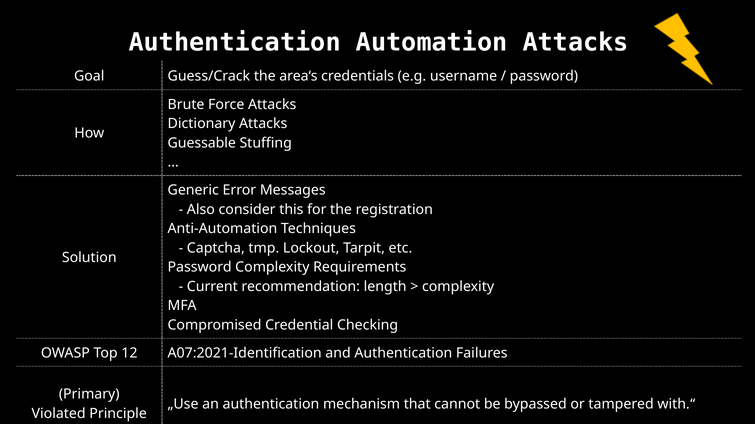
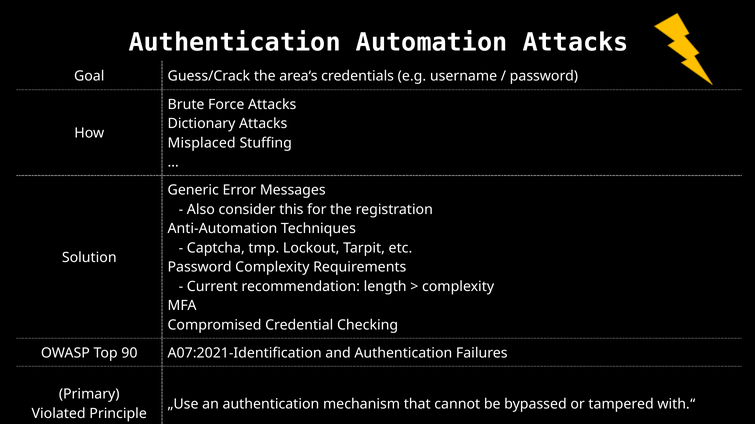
Guessable: Guessable -> Misplaced (202, 143)
12: 12 -> 90 (129, 354)
